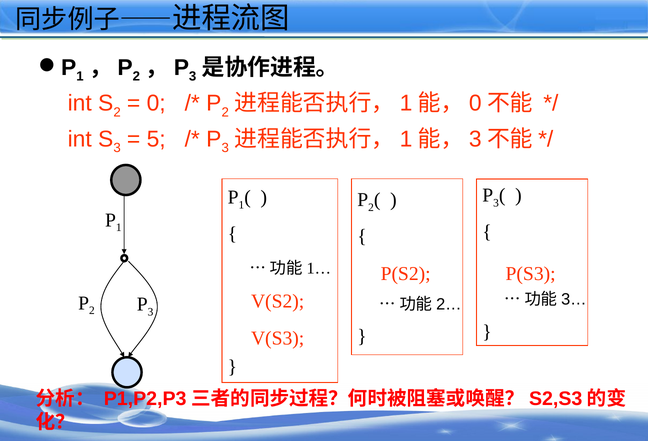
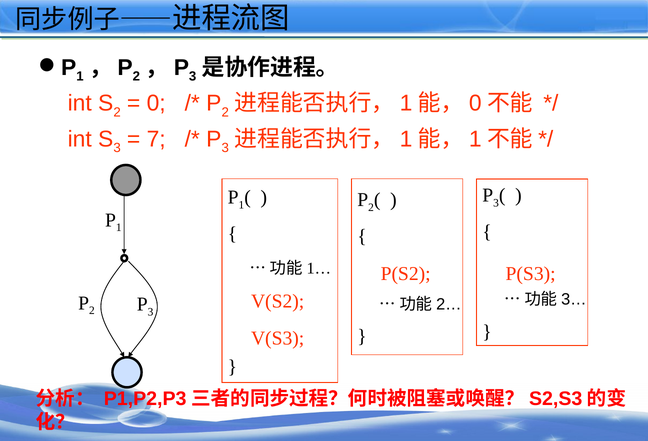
5: 5 -> 7 (156, 139)
3: 3 -> 1 (475, 139)
